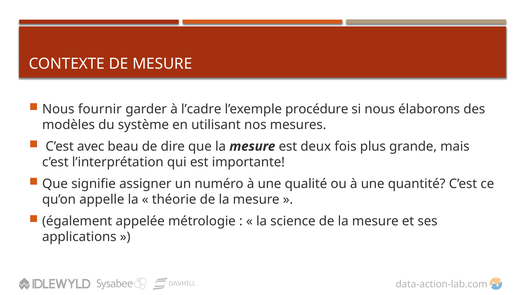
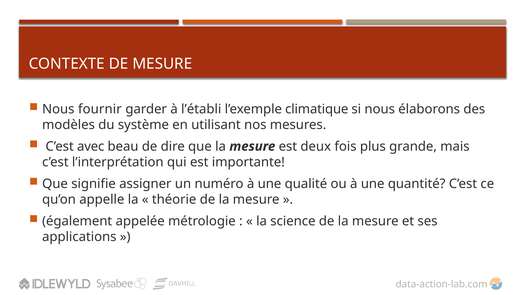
l’cadre: l’cadre -> l’établi (201, 109)
procédure: procédure -> climatique (317, 109)
